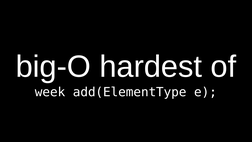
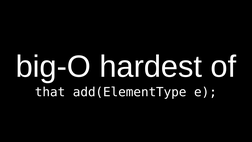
week: week -> that (50, 92)
